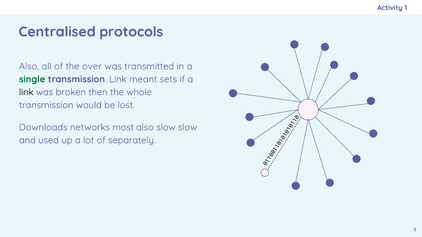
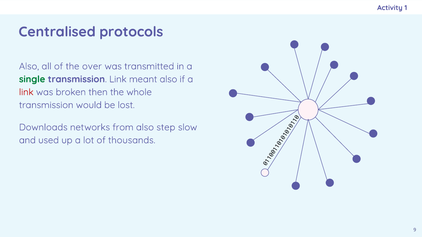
meant sets: sets -> also (168, 79)
link colour: black -> red (26, 92)
most: most -> from (123, 127)
also slow: slow -> step (166, 127)
separately: separately -> thousands (132, 140)
